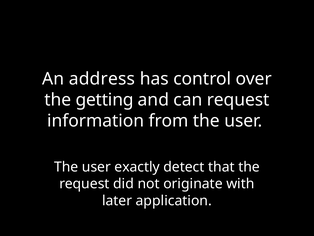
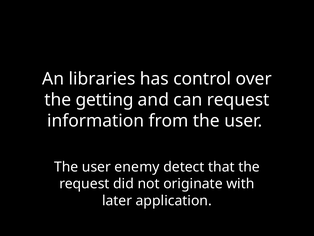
address: address -> libraries (102, 79)
exactly: exactly -> enemy (137, 167)
